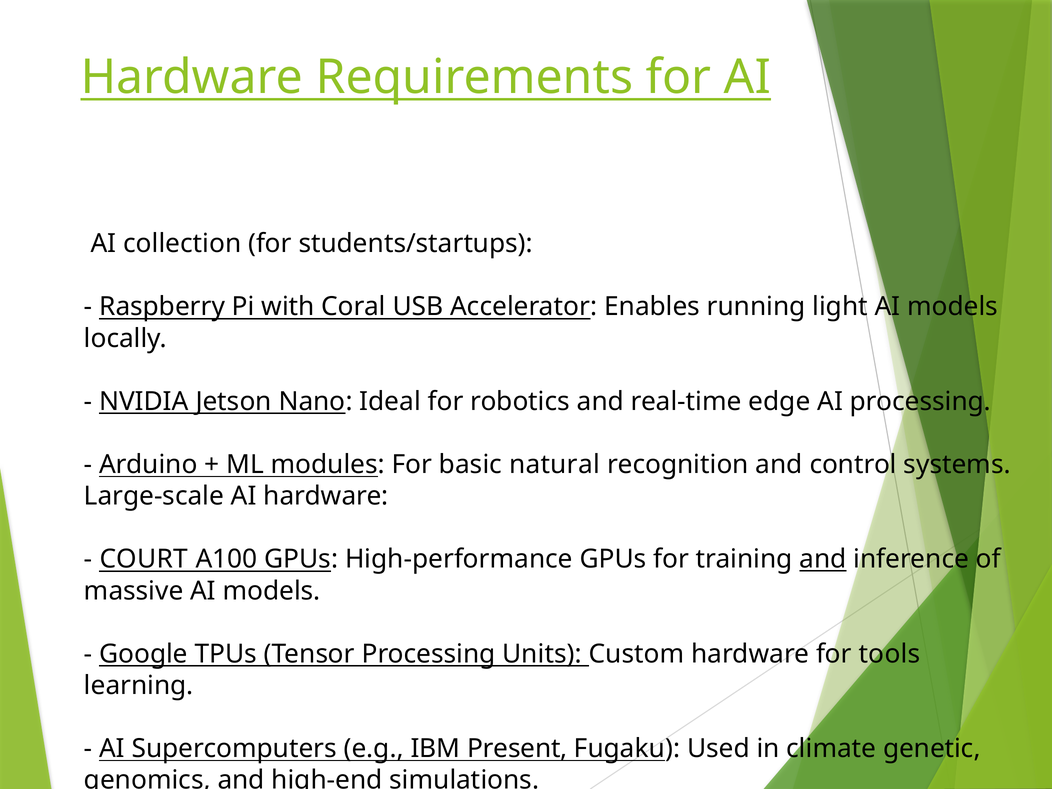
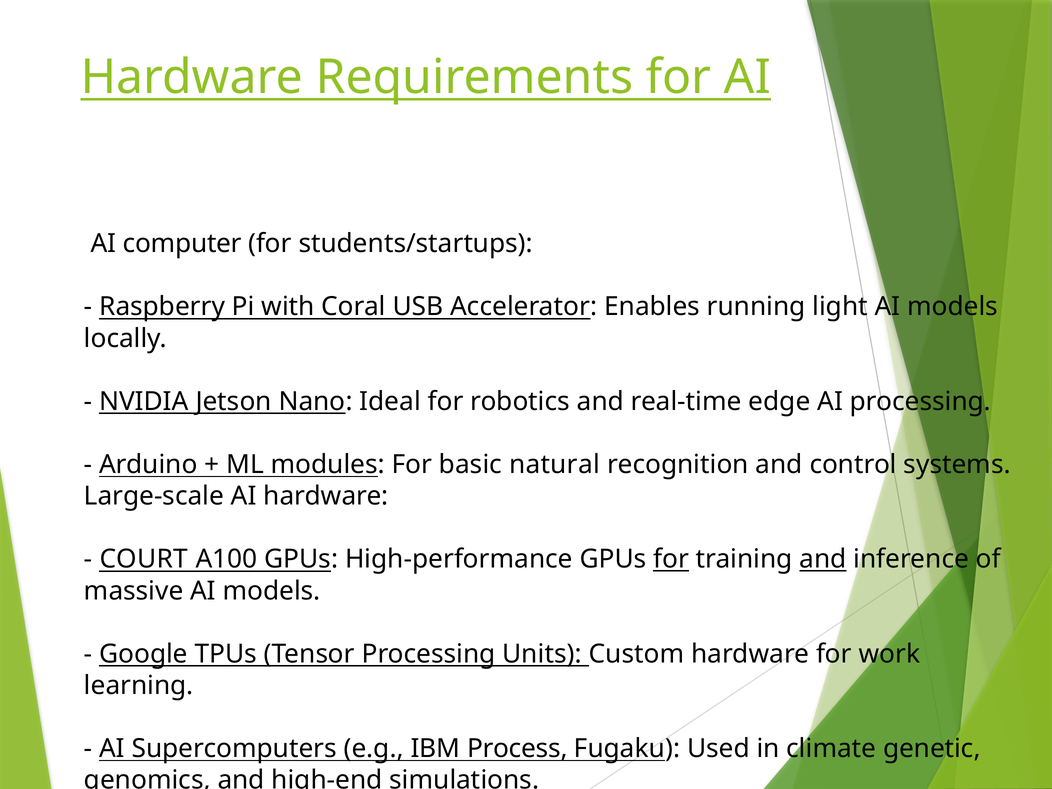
collection: collection -> computer (182, 244)
for underline: none -> present (671, 559)
tools: tools -> work (890, 654)
Present: Present -> Process (517, 749)
